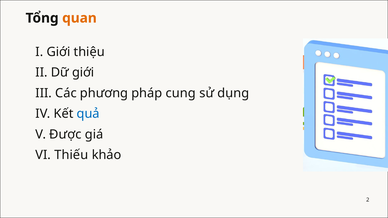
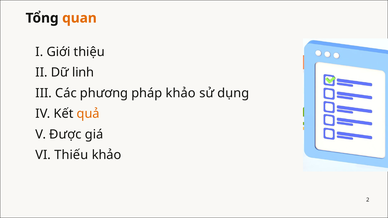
Dữ giới: giới -> linh (83, 73)
pháp cung: cung -> khảo (181, 93)
quả colour: blue -> orange (88, 114)
